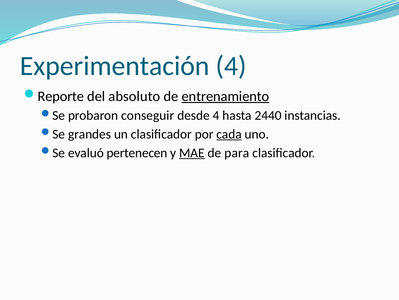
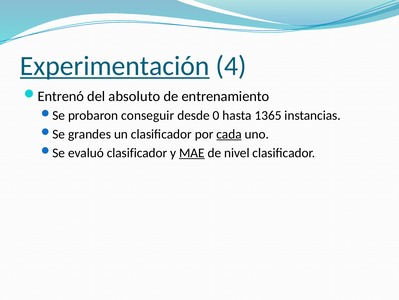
Experimentación underline: none -> present (115, 66)
Reporte: Reporte -> Entrenó (61, 96)
entrenamiento underline: present -> none (225, 96)
desde 4: 4 -> 0 (216, 115)
2440: 2440 -> 1365 (268, 115)
evaluó pertenecen: pertenecen -> clasificador (137, 152)
para: para -> nivel (237, 152)
